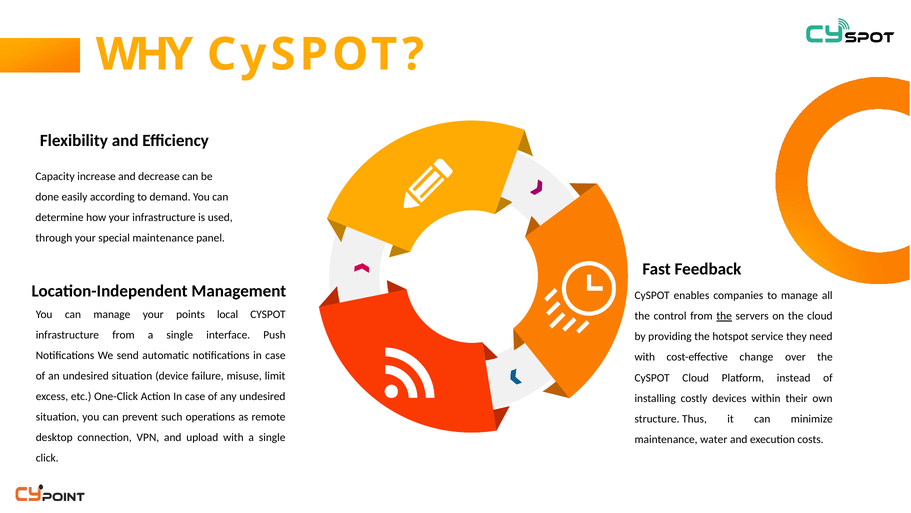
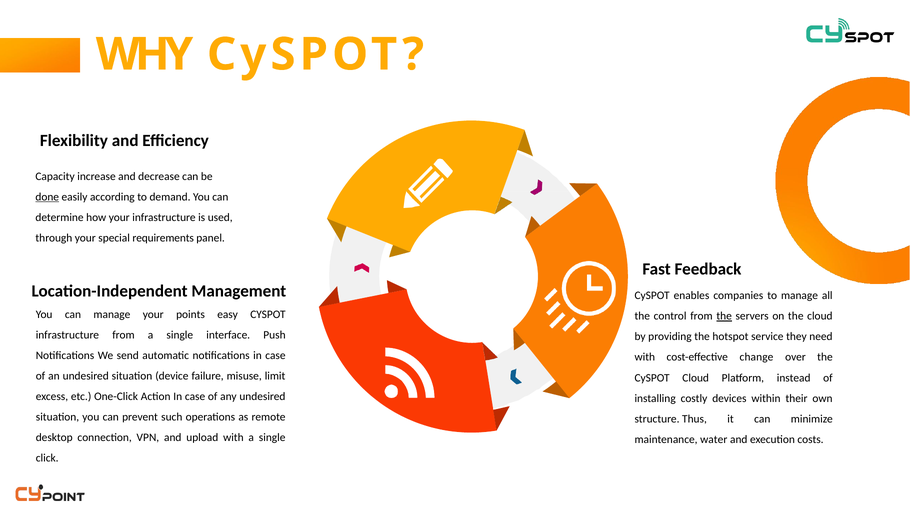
done underline: none -> present (47, 197)
special maintenance: maintenance -> requirements (163, 238)
local: local -> easy (228, 314)
